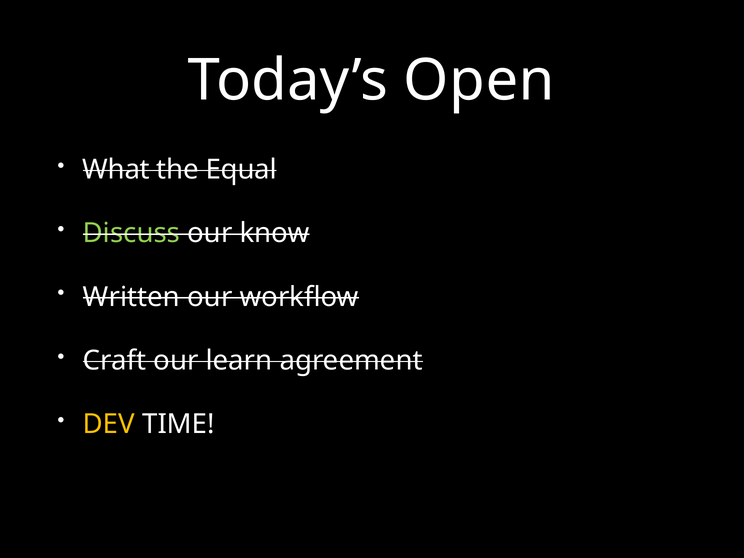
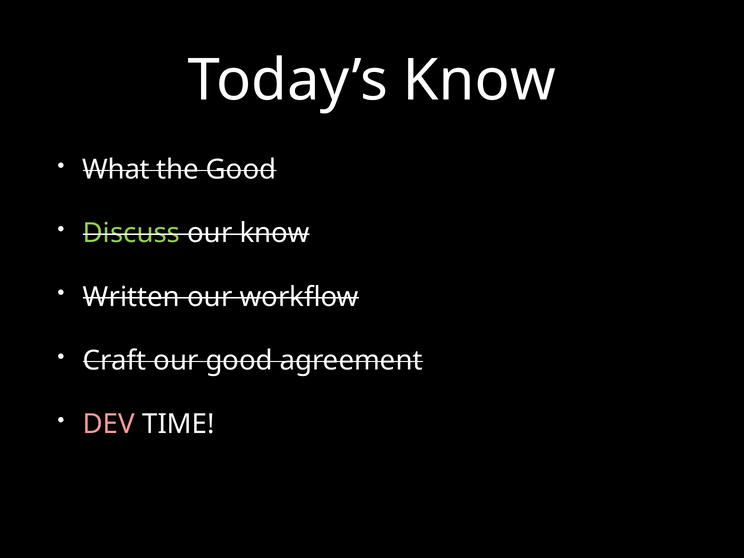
Today’s Open: Open -> Know (479, 80)
the Equal: Equal -> Good (241, 170)
our learn: learn -> good (239, 361)
DEV colour: yellow -> pink (109, 424)
